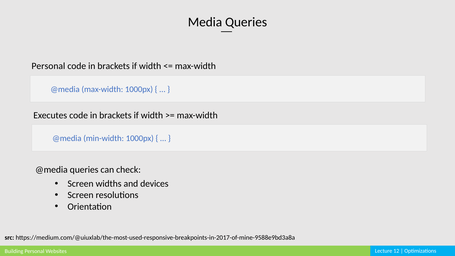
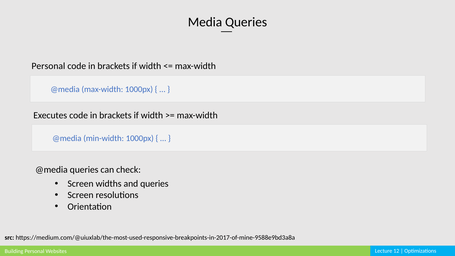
and devices: devices -> queries (154, 184)
